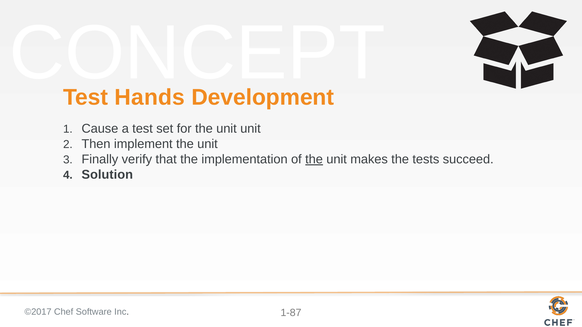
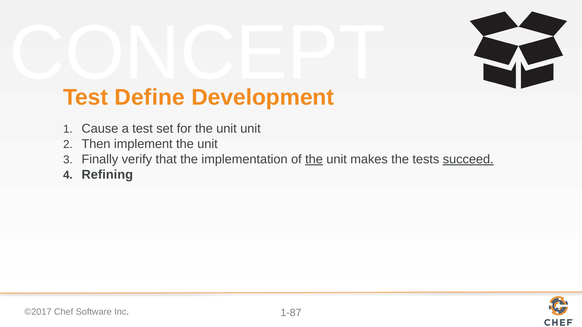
Hands: Hands -> Define (150, 98)
succeed underline: none -> present (468, 160)
Solution: Solution -> Refining (107, 175)
